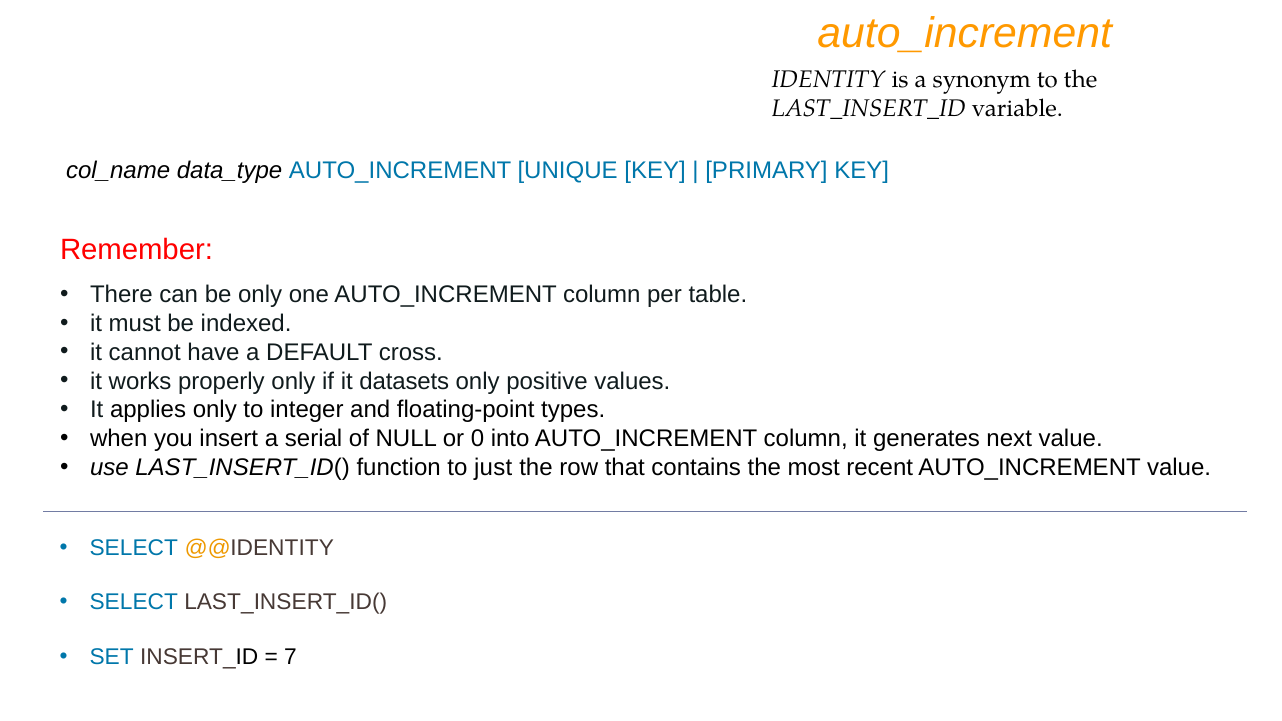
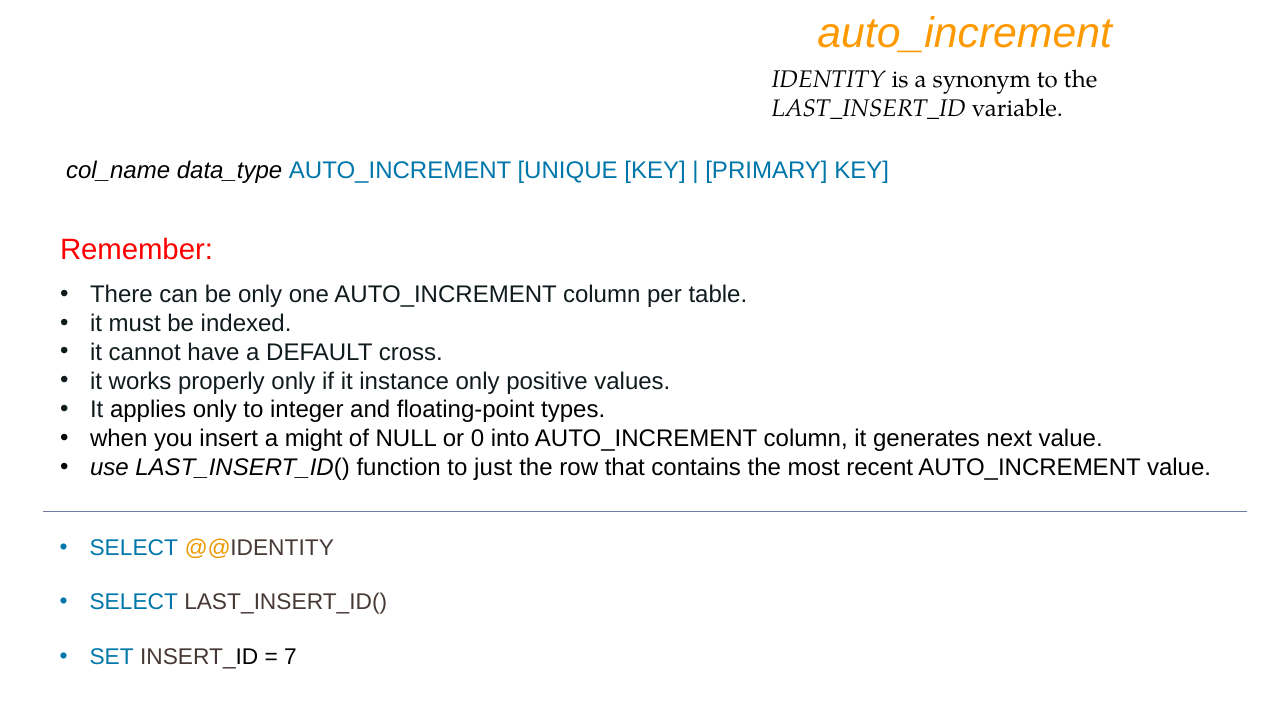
datasets: datasets -> instance (404, 381)
serial: serial -> might (314, 439)
